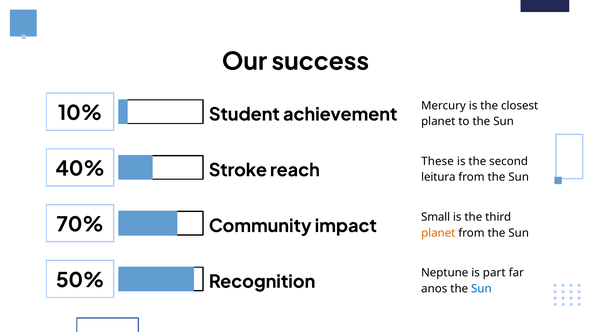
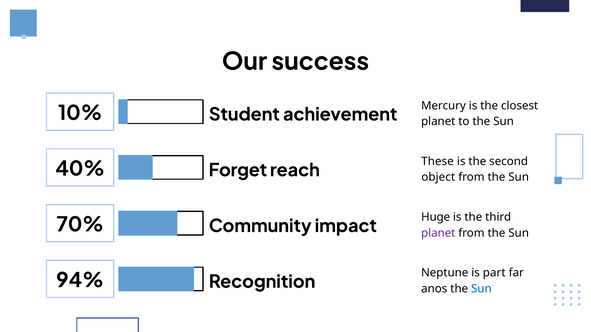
Stroke: Stroke -> Forget (238, 171)
leitura: leitura -> object (438, 177)
Small: Small -> Huge (436, 217)
planet colour: orange -> purple (438, 233)
50%: 50% -> 94% (80, 281)
